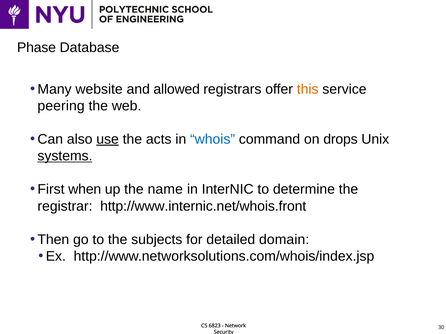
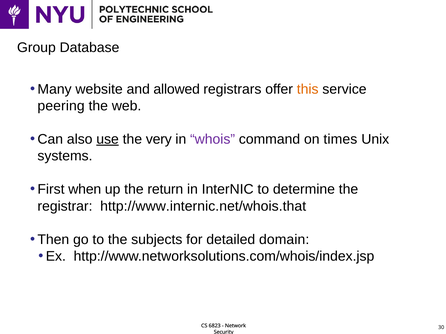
Phase: Phase -> Group (36, 47)
acts: acts -> very (159, 139)
whois colour: blue -> purple (213, 139)
drops: drops -> times (340, 139)
systems underline: present -> none (65, 156)
name: name -> return (165, 190)
http://www.internic.net/whois.front: http://www.internic.net/whois.front -> http://www.internic.net/whois.that (203, 206)
